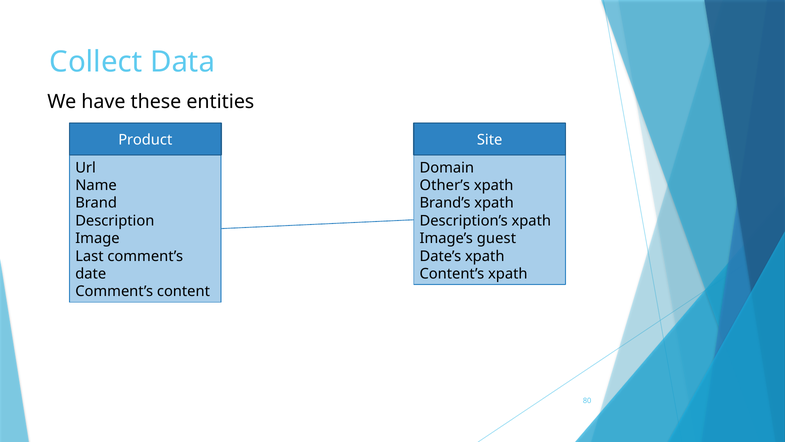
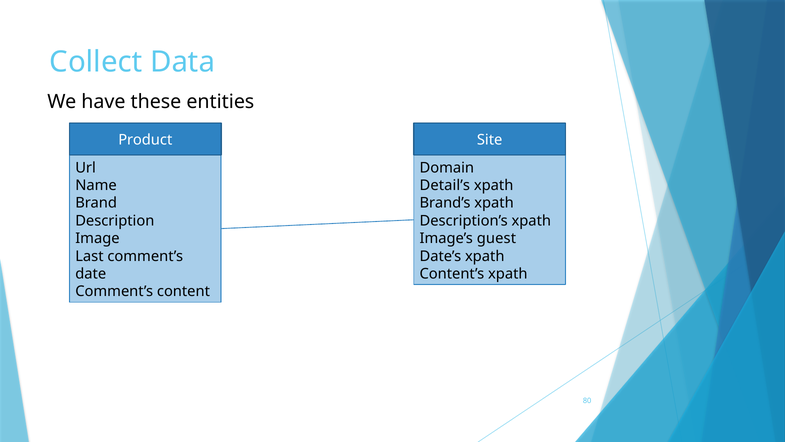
Other’s: Other’s -> Detail’s (445, 185)
